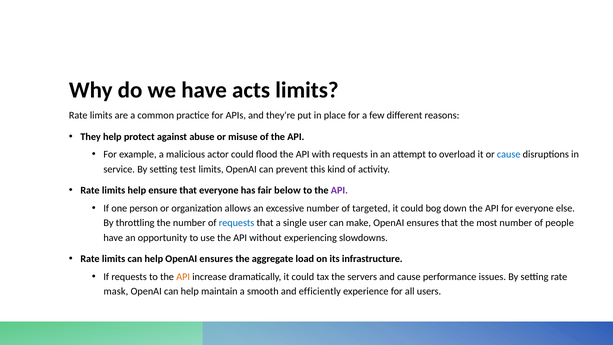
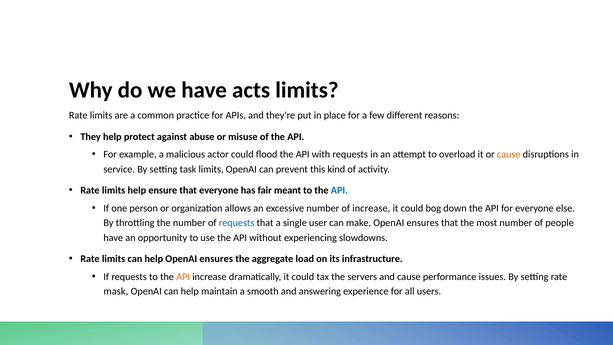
cause colour: blue -> orange (509, 154)
test: test -> task (188, 169)
below: below -> meant (288, 190)
API colour: purple -> blue (339, 190)
of targeted: targeted -> increase (371, 208)
efficiently: efficiently -> answering (320, 291)
